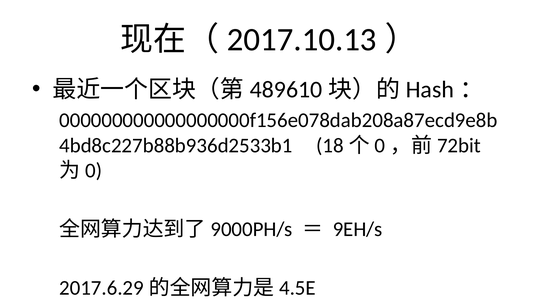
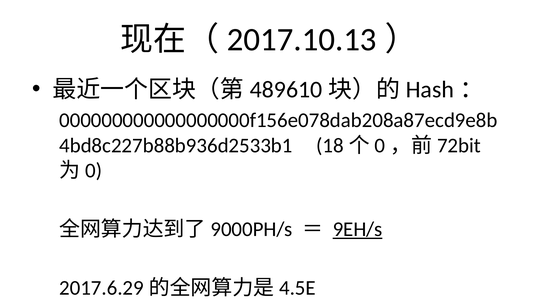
9EH/s underline: none -> present (358, 229)
